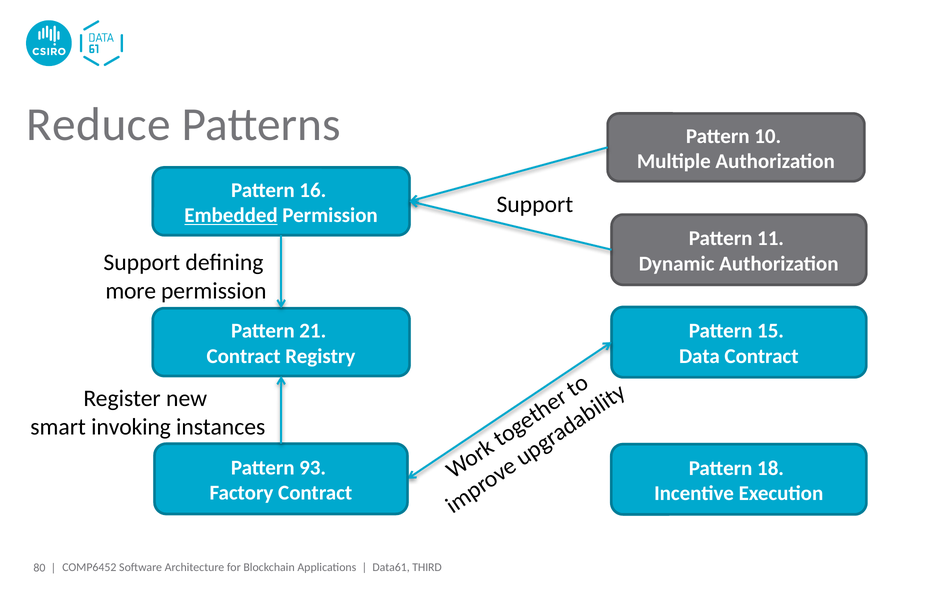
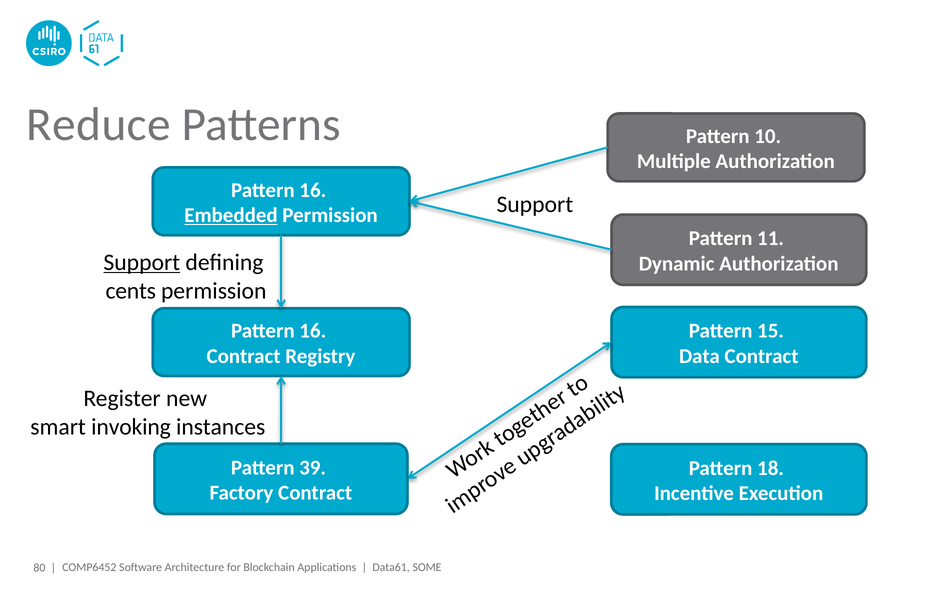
Support underline: none -> present (142, 262)
more: more -> cents (131, 291)
21: 21 -> 16 (313, 331)
93: 93 -> 39 (313, 468)
THIRD: THIRD -> SOME (427, 567)
